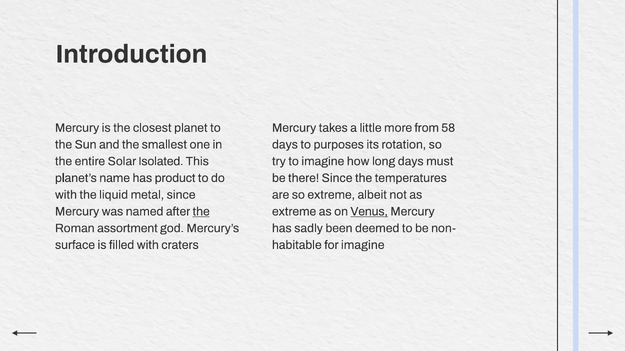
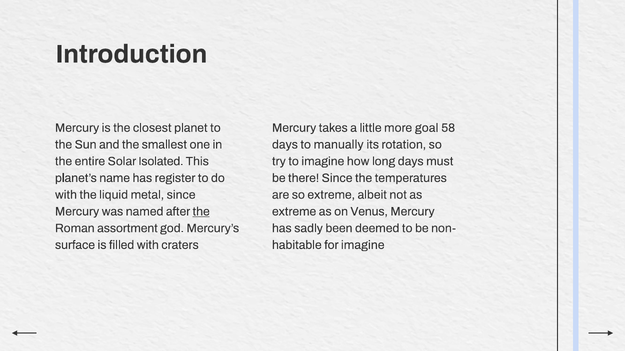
from: from -> goal (427, 128)
purposes: purposes -> manually (339, 145)
product: product -> register (175, 178)
Venus underline: present -> none (369, 212)
